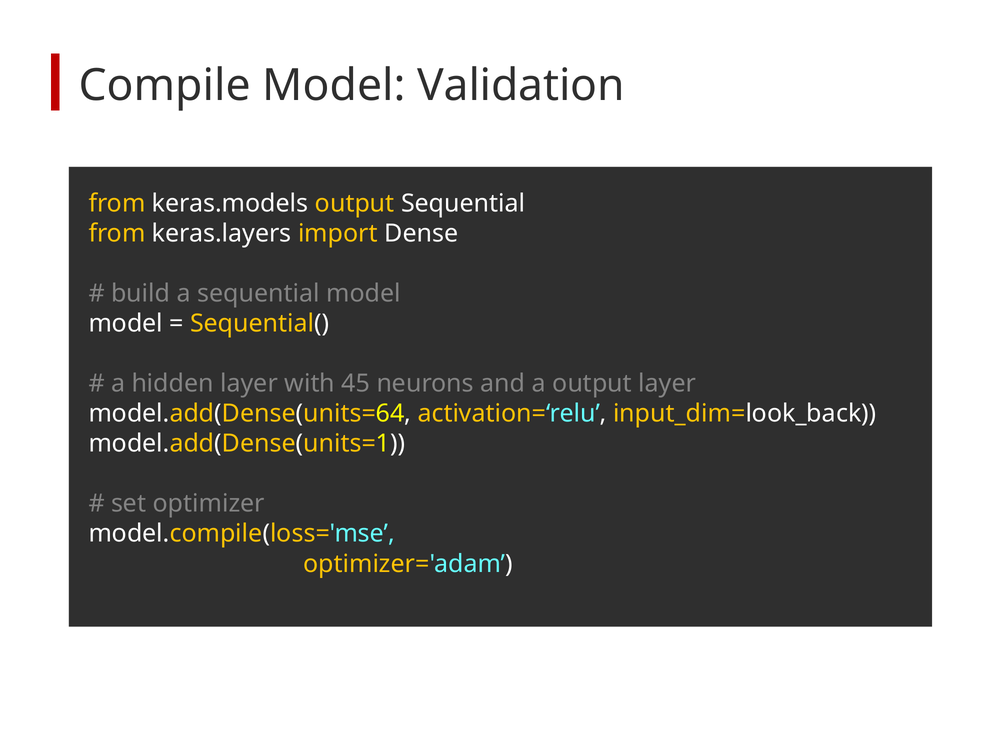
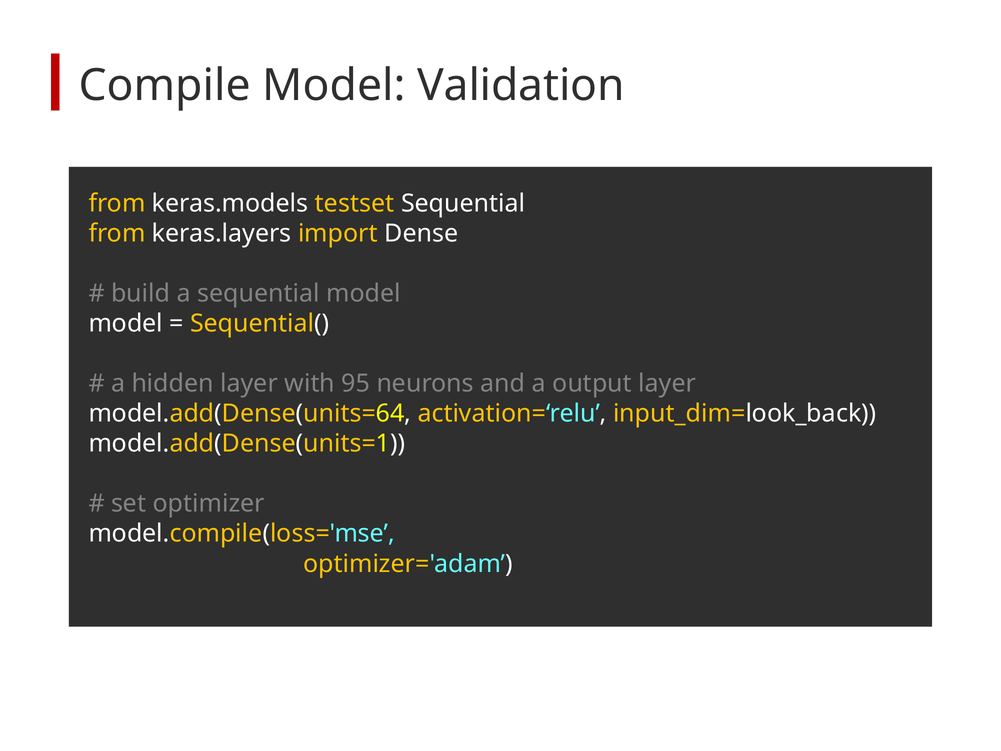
keras.models output: output -> testset (355, 203)
45: 45 -> 95 (356, 383)
